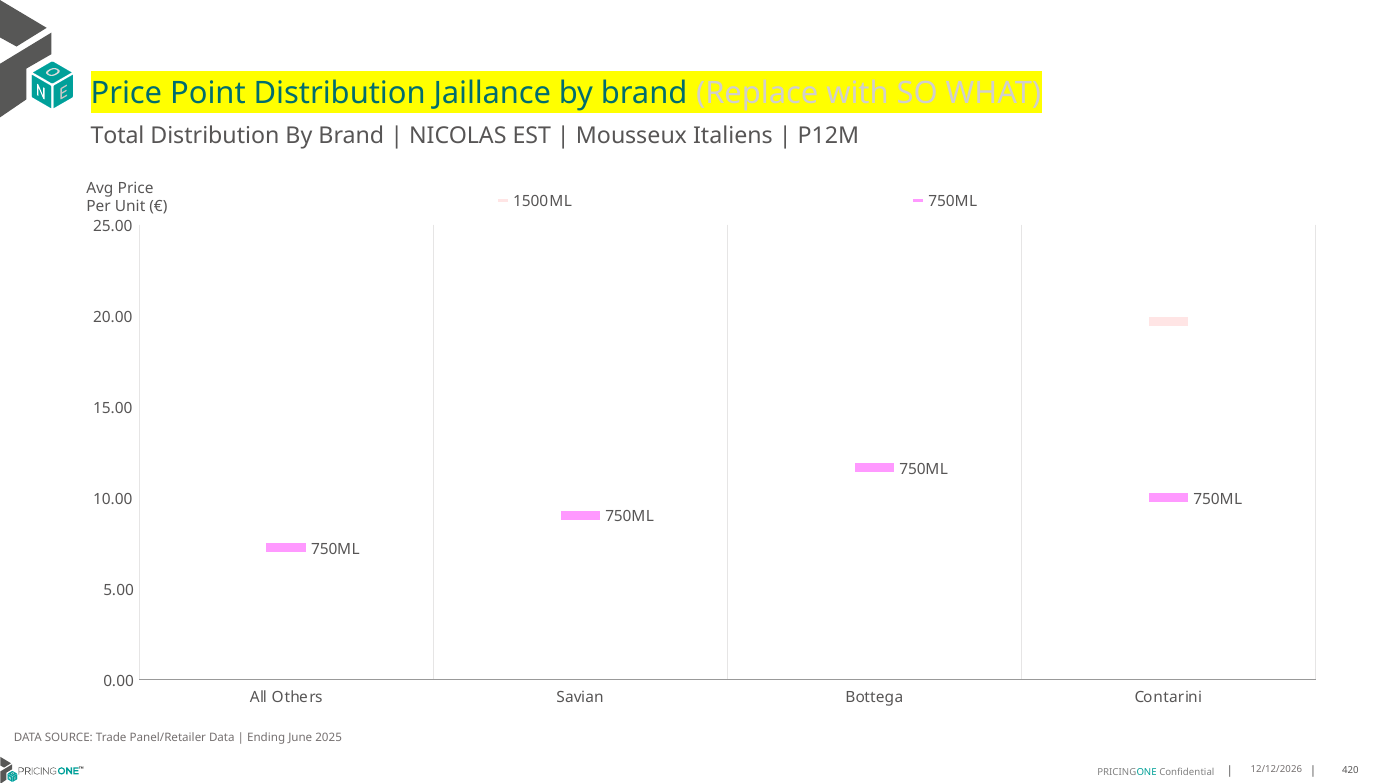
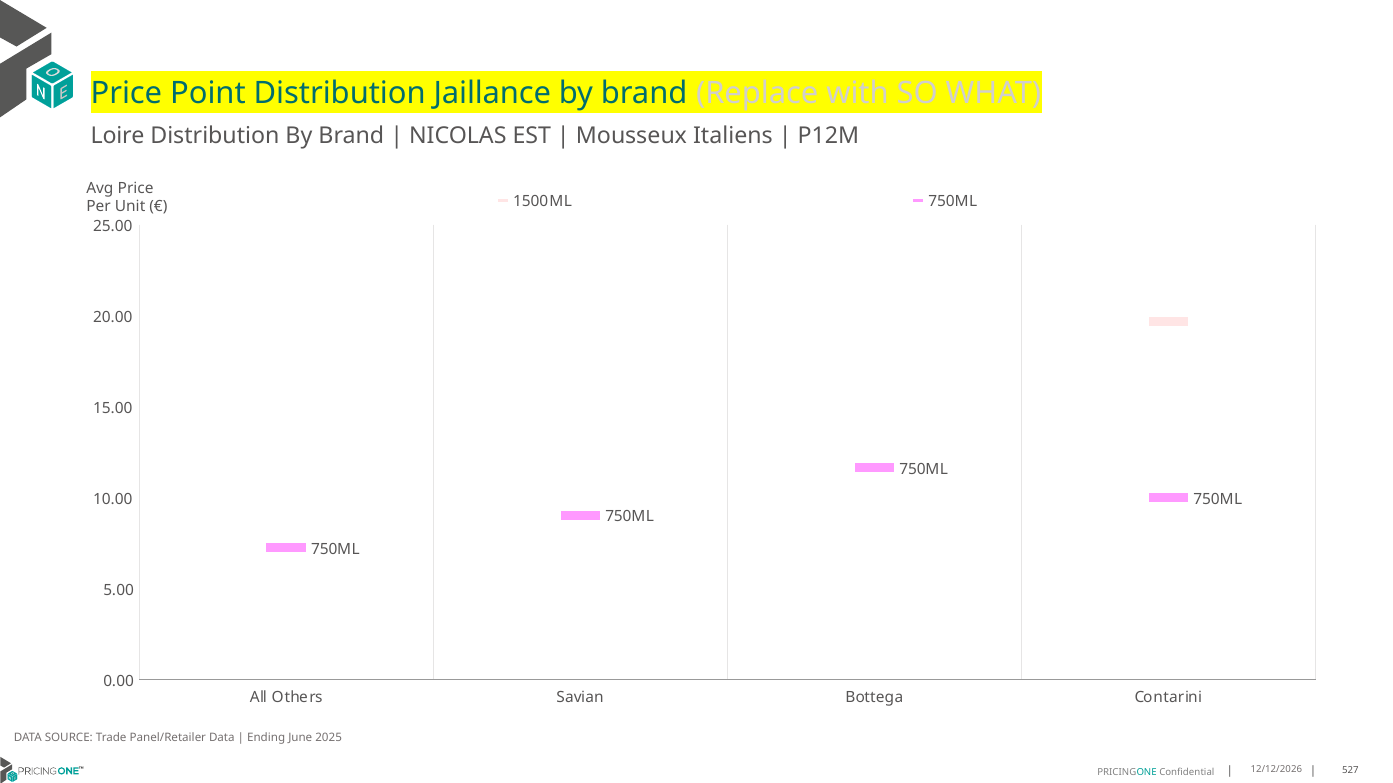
Total: Total -> Loire (118, 136)
420: 420 -> 527 (1350, 770)
